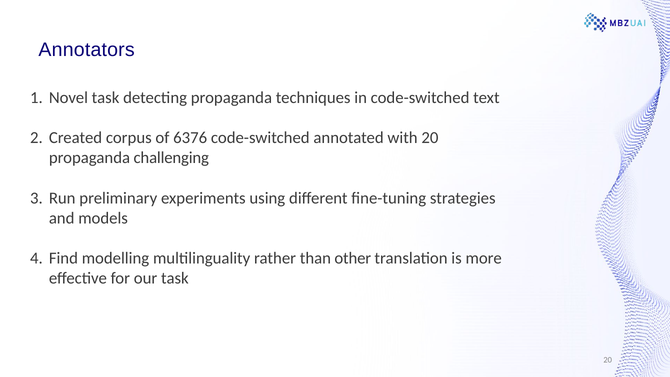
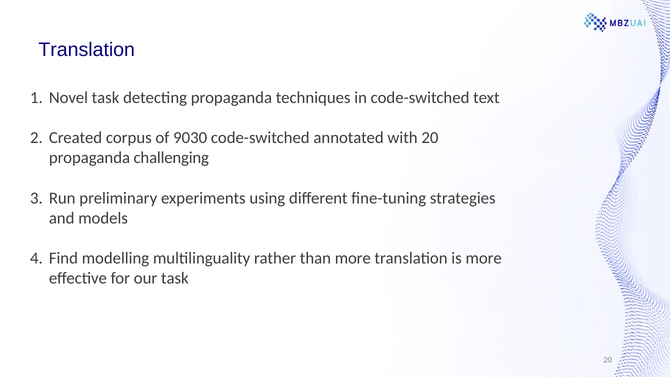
Annotators: Annotators -> Translation (87, 50)
6376: 6376 -> 9030 (190, 138)
than other: other -> more (353, 258)
